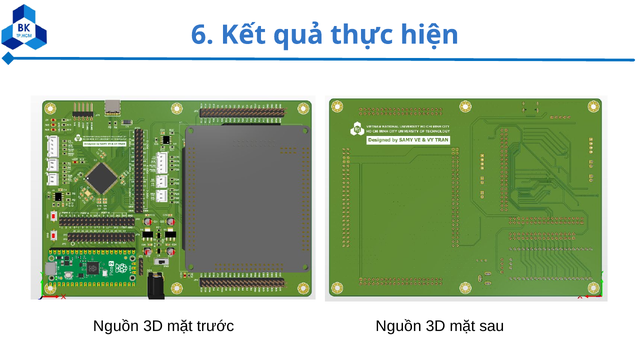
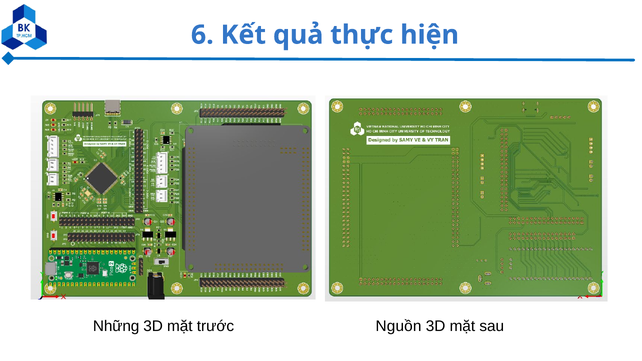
Nguồn: Nguồn -> Những (116, 326)
